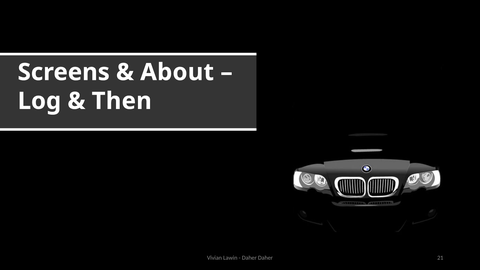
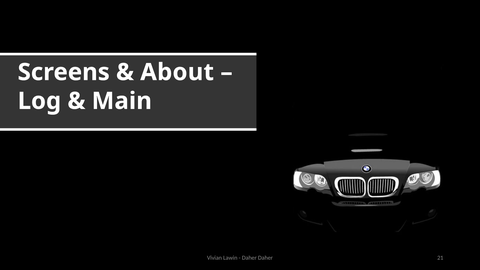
Then: Then -> Main (122, 101)
